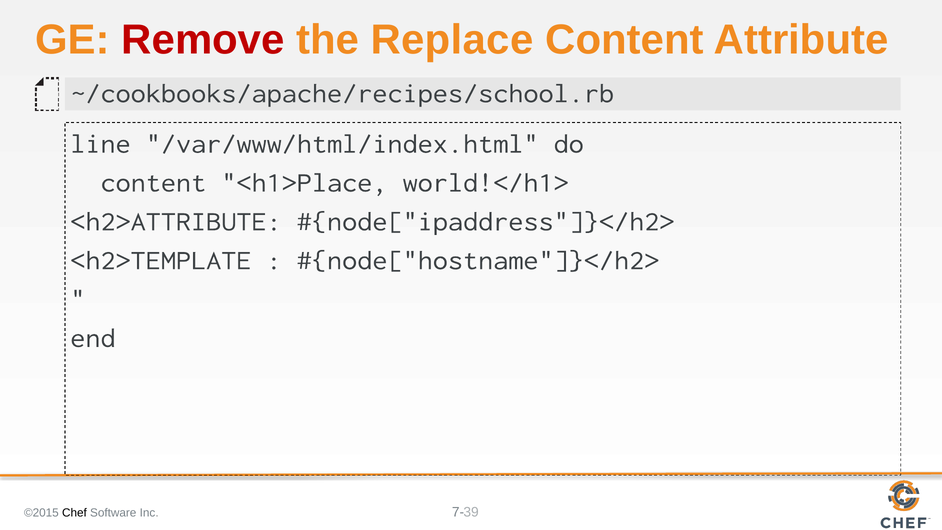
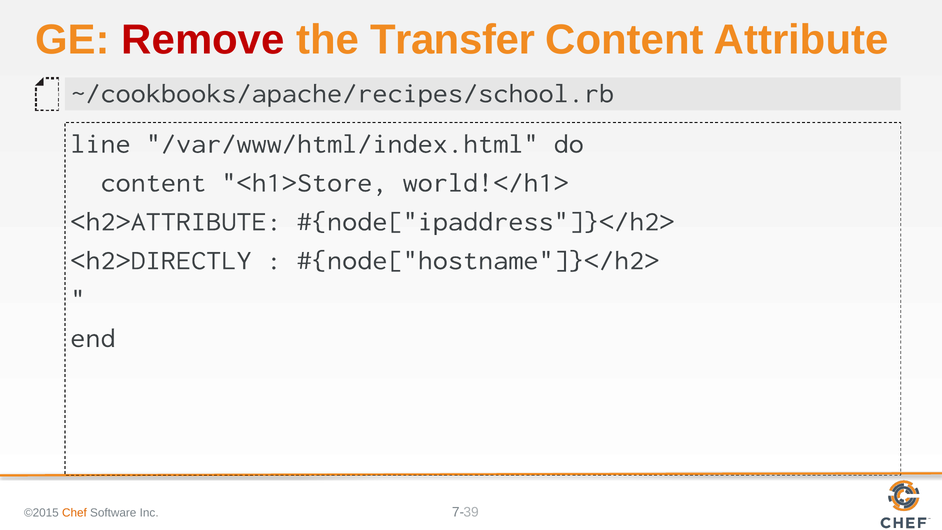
Replace: Replace -> Transfer (452, 40)
<h1>Place: <h1>Place -> <h1>Store (304, 182)
<h2>TEMPLATE: <h2>TEMPLATE -> <h2>DIRECTLY (161, 260)
Chef colour: black -> orange (74, 513)
